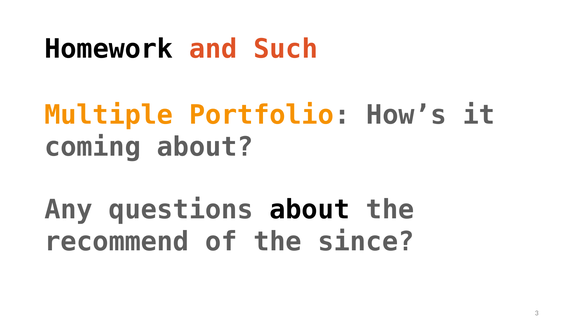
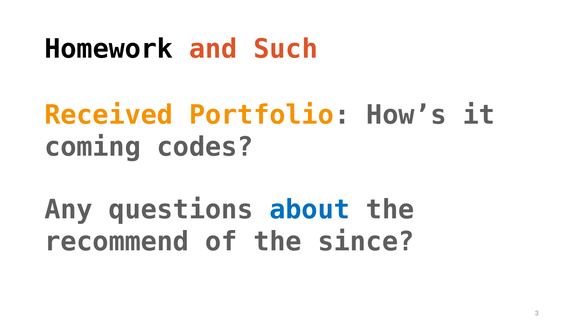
Multiple: Multiple -> Received (109, 115)
coming about: about -> codes (205, 147)
about colour: black -> blue (310, 210)
